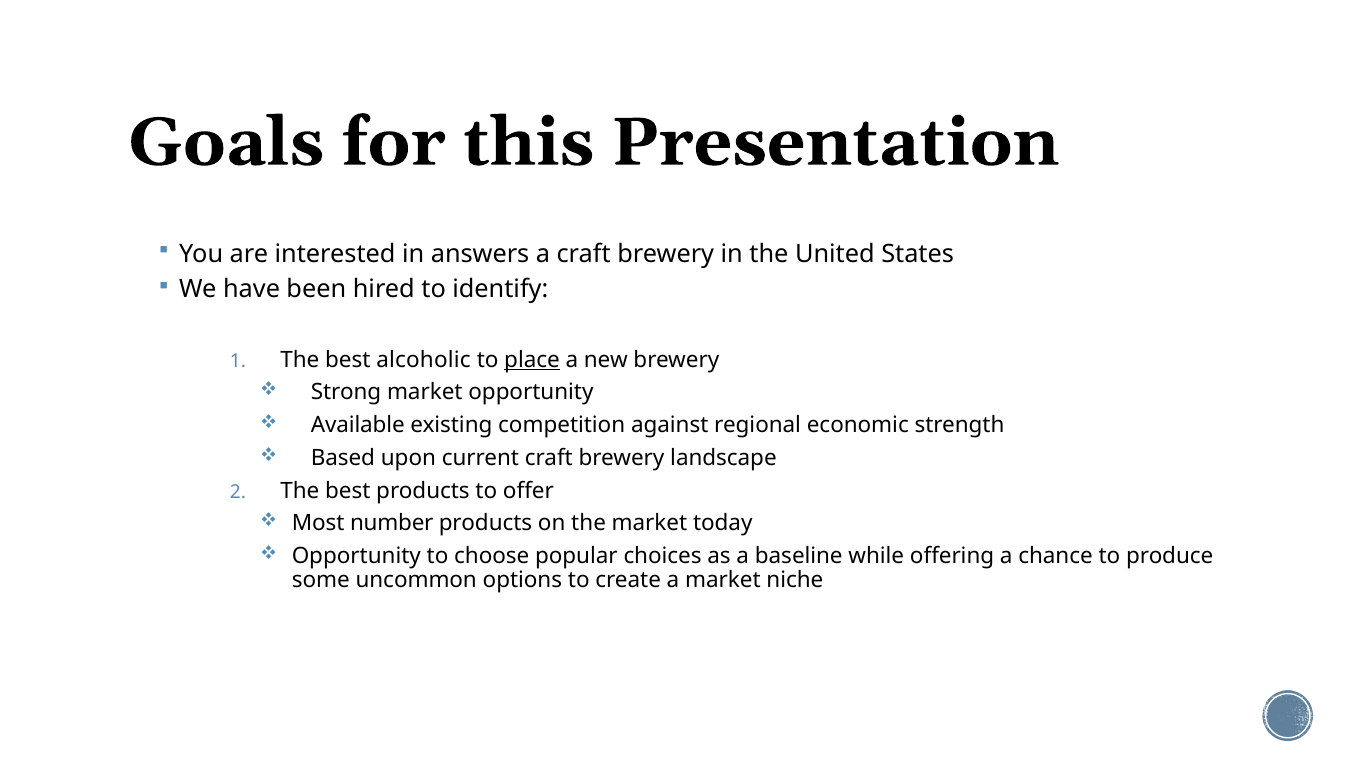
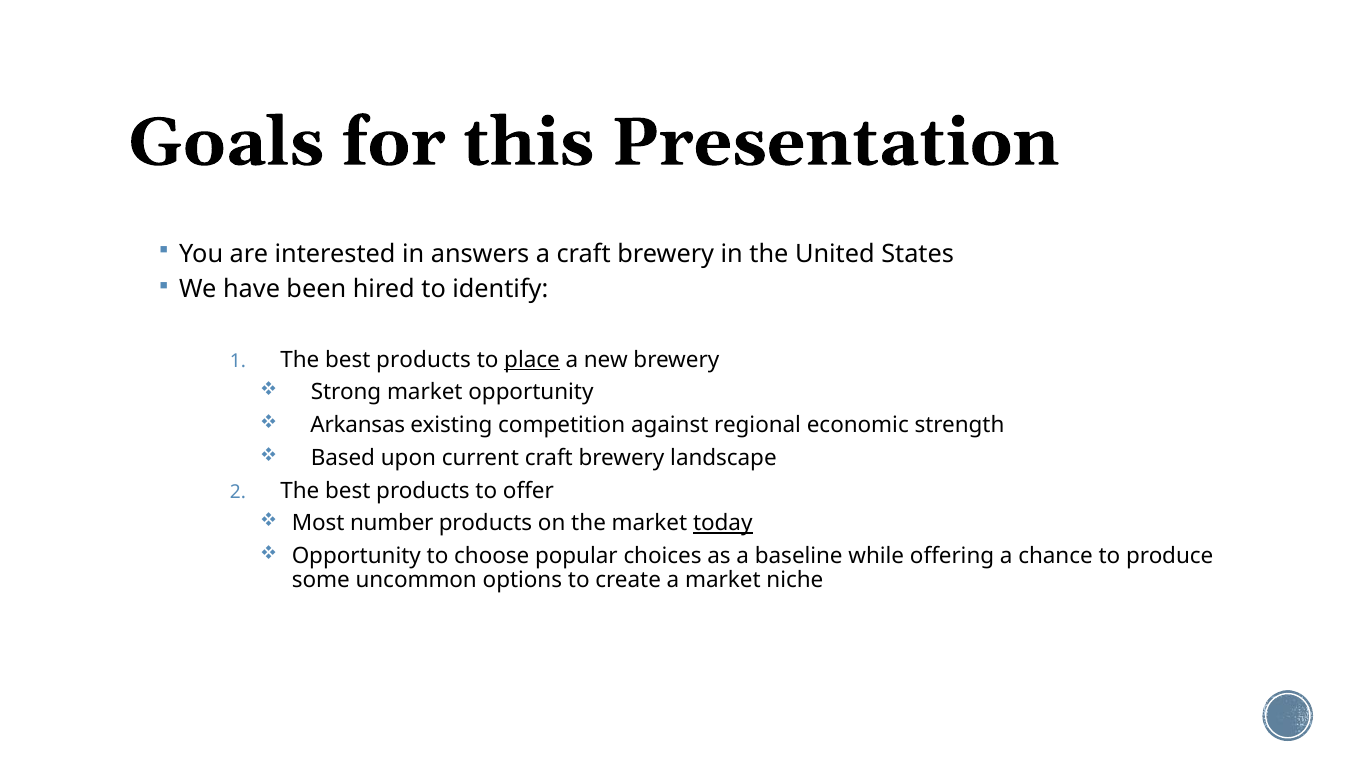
alcoholic: alcoholic -> products (424, 359)
Available: Available -> Arkansas (358, 425)
today underline: none -> present (723, 523)
